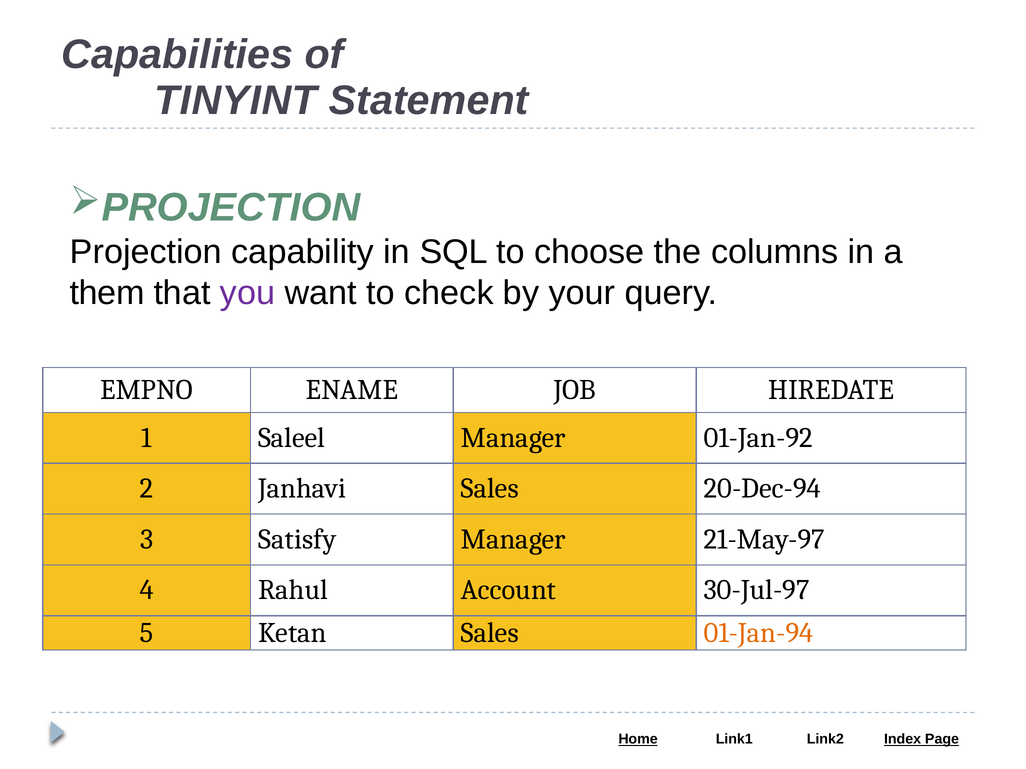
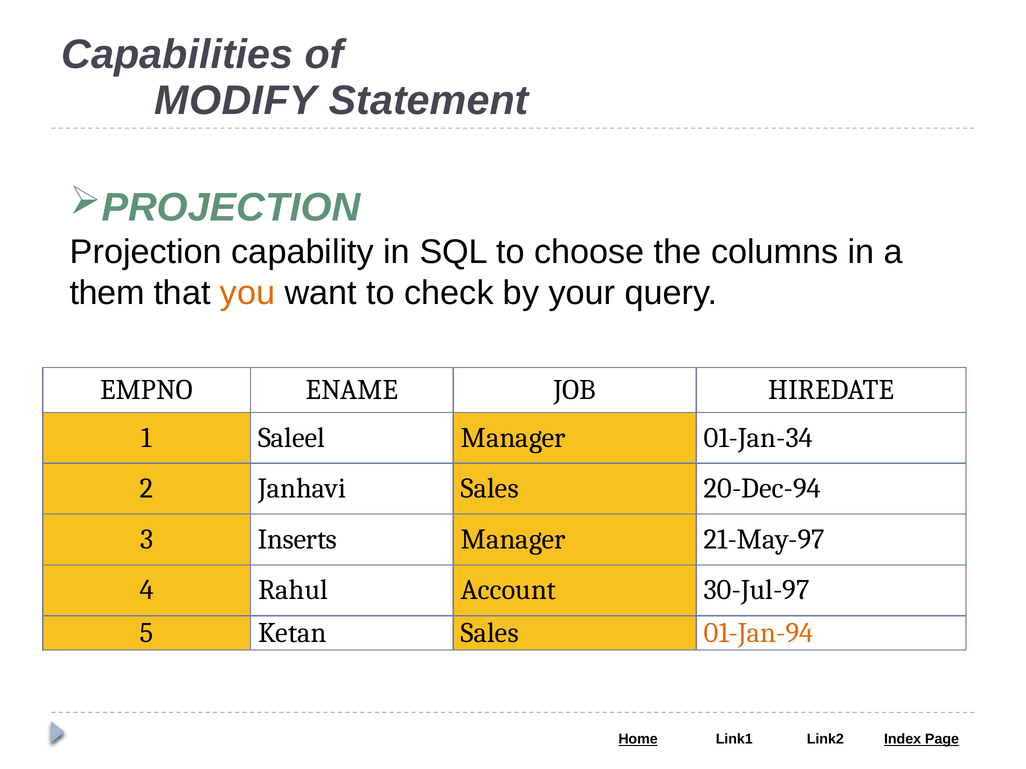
TINYINT: TINYINT -> MODIFY (236, 101)
you colour: purple -> orange (248, 293)
01-Jan-92: 01-Jan-92 -> 01-Jan-34 (758, 438)
Satisfy: Satisfy -> Inserts (297, 540)
